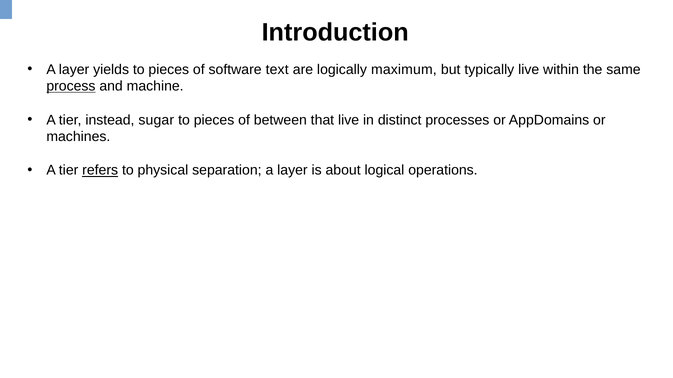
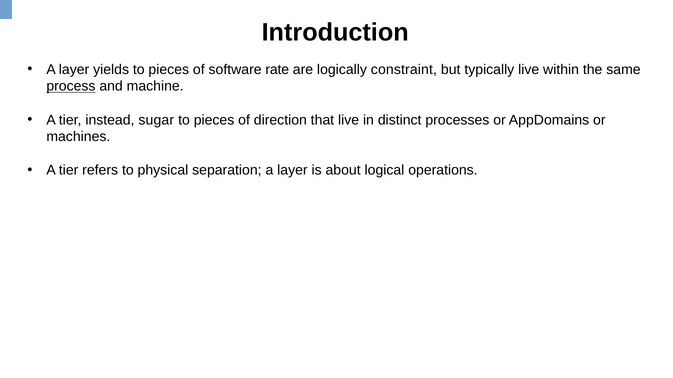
text: text -> rate (277, 70)
maximum: maximum -> constraint (404, 70)
between: between -> direction (280, 120)
refers underline: present -> none (100, 171)
